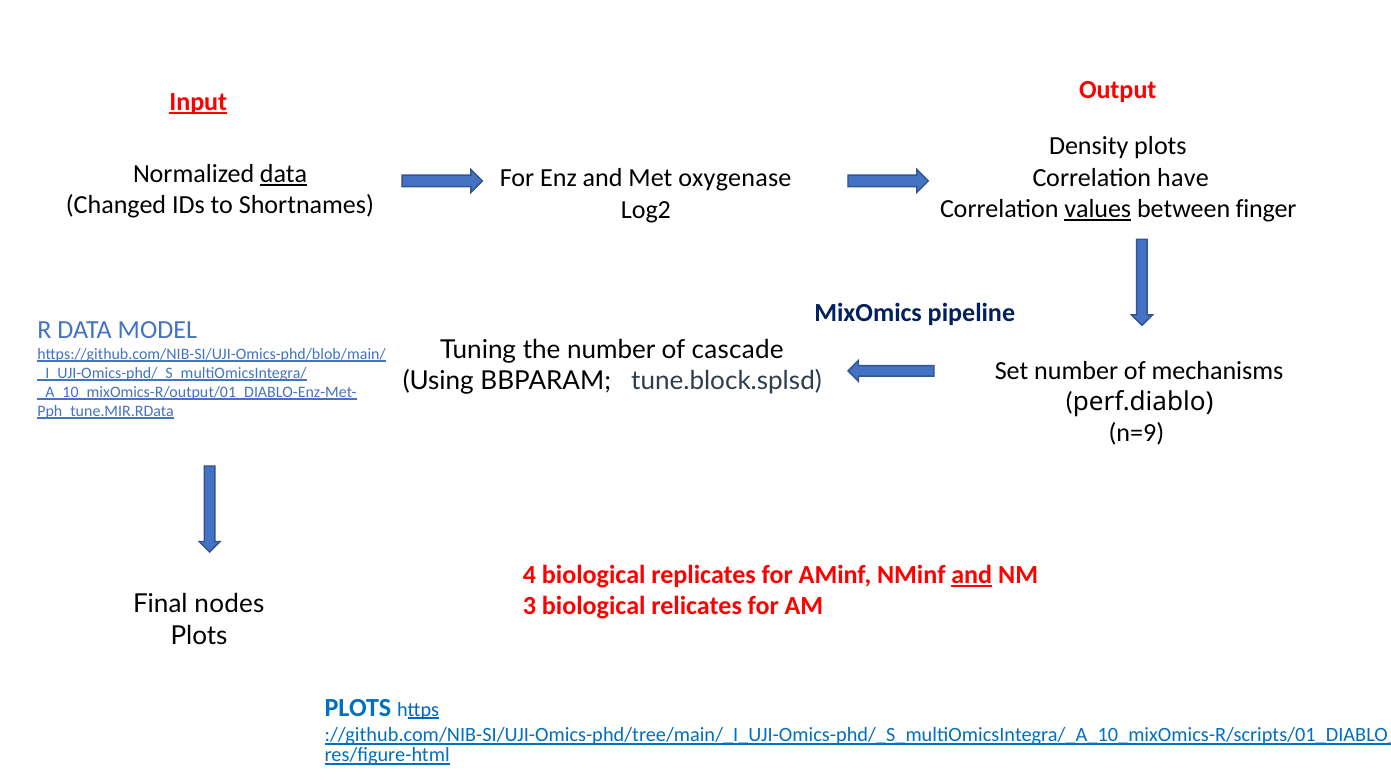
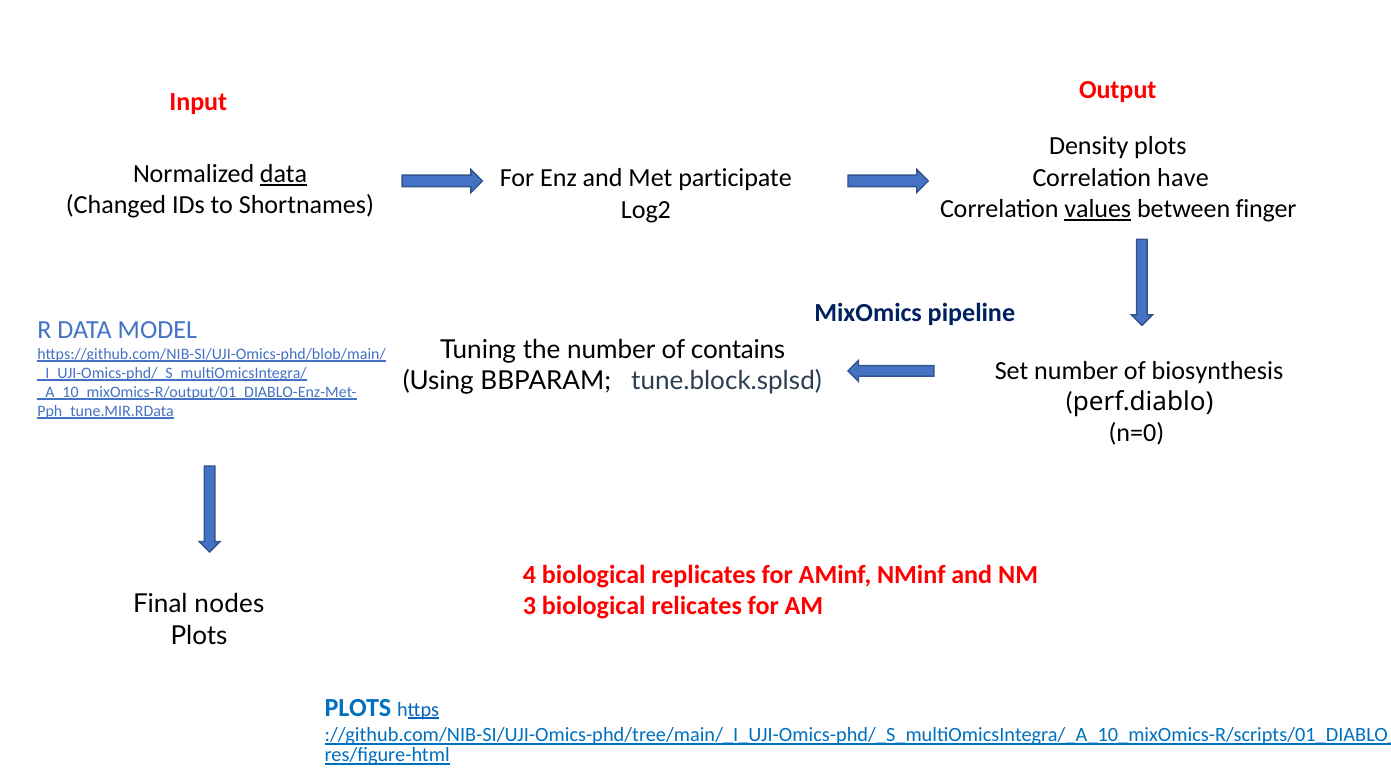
Input underline: present -> none (198, 102)
oxygenase: oxygenase -> participate (735, 178)
cascade: cascade -> contains (738, 350)
mechanisms: mechanisms -> biosynthesis (1217, 371)
n=9: n=9 -> n=0 (1136, 433)
and underline: present -> none (972, 575)
